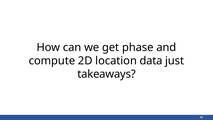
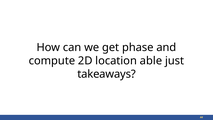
data: data -> able (151, 61)
